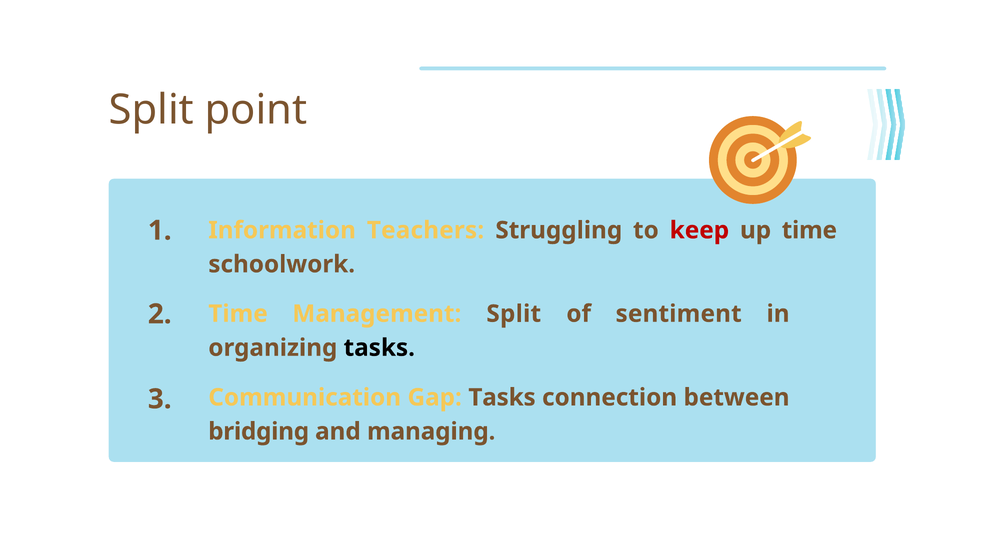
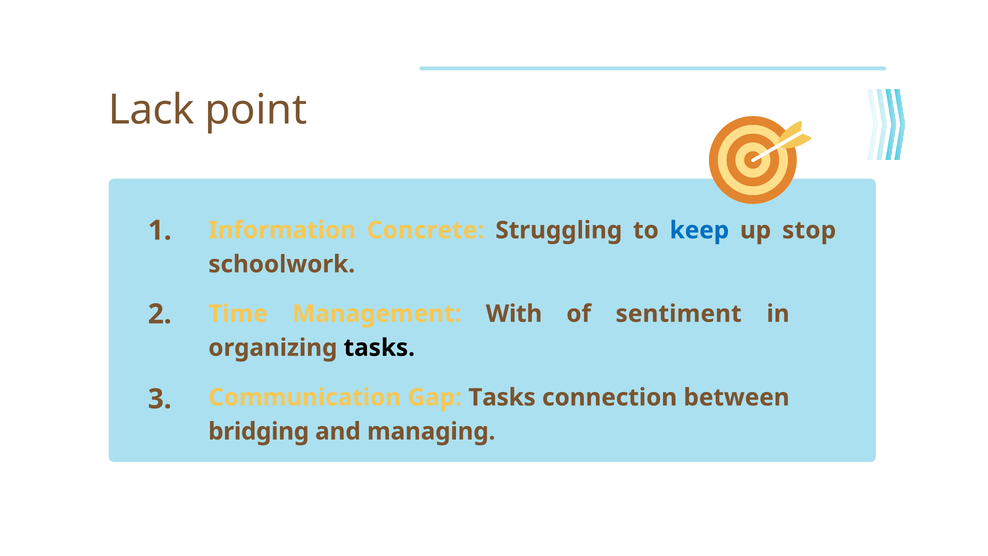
Split: Split -> Lack (151, 110)
Teachers: Teachers -> Concrete (426, 230)
keep colour: red -> blue (699, 230)
up time: time -> stop (809, 230)
Management Split: Split -> With (514, 314)
